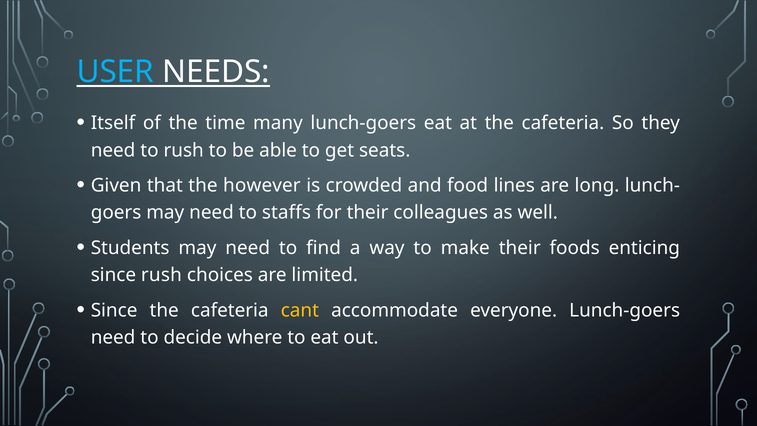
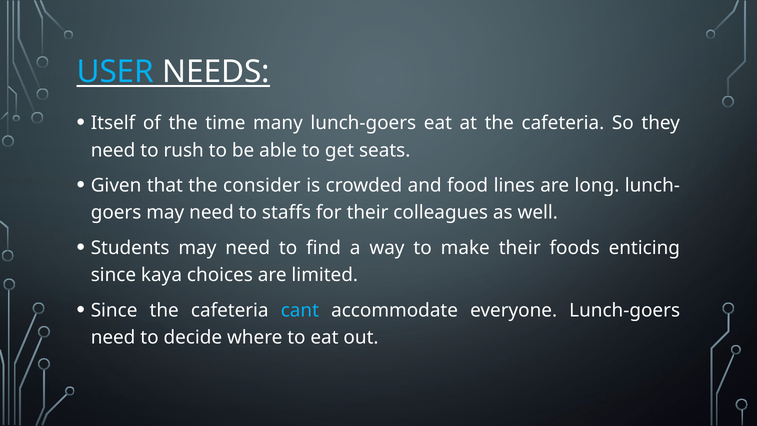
however: however -> consider (262, 185)
since rush: rush -> kaya (162, 275)
cant colour: yellow -> light blue (300, 310)
